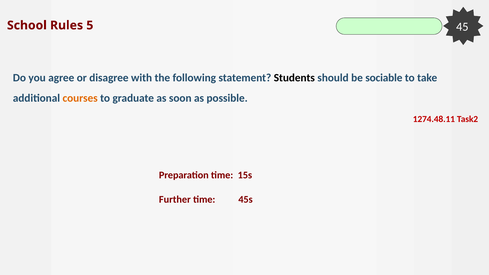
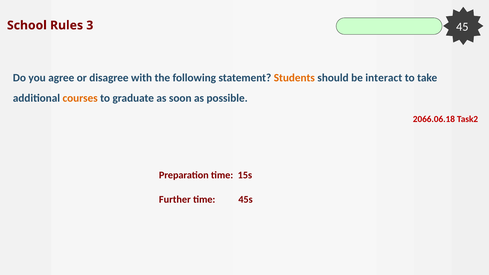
5: 5 -> 3 (90, 25)
Students colour: black -> orange (294, 78)
sociable: sociable -> interact (384, 78)
1274.48.11: 1274.48.11 -> 2066.06.18 (434, 119)
